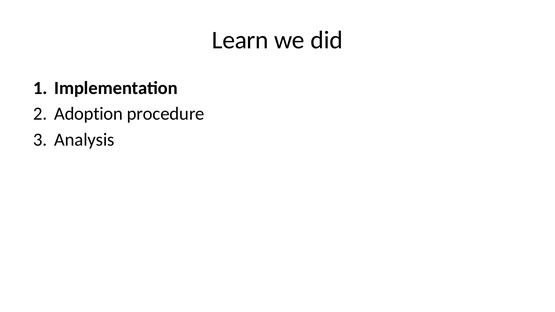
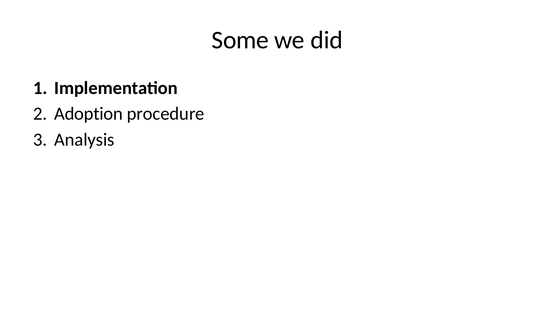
Learn: Learn -> Some (240, 40)
